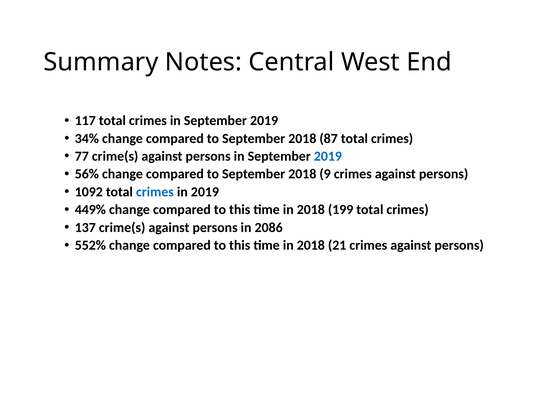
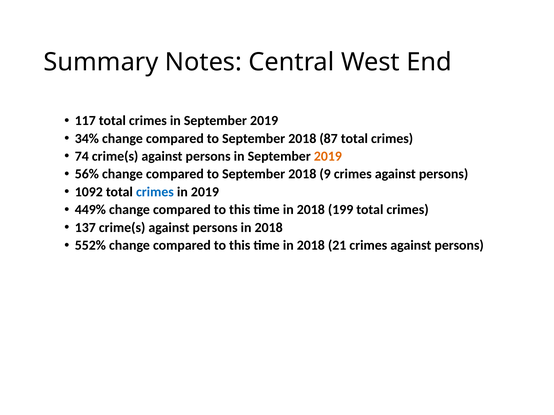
77: 77 -> 74 (82, 156)
2019 colour: blue -> orange (328, 156)
persons in 2086: 2086 -> 2018 (269, 228)
